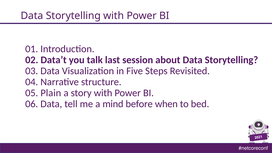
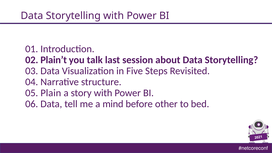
Data’t: Data’t -> Plain’t (54, 60)
when: when -> other (166, 104)
